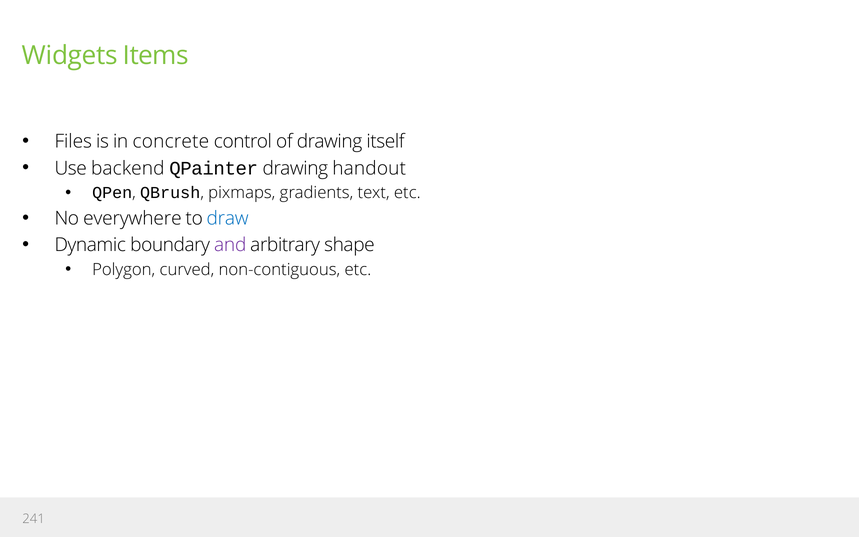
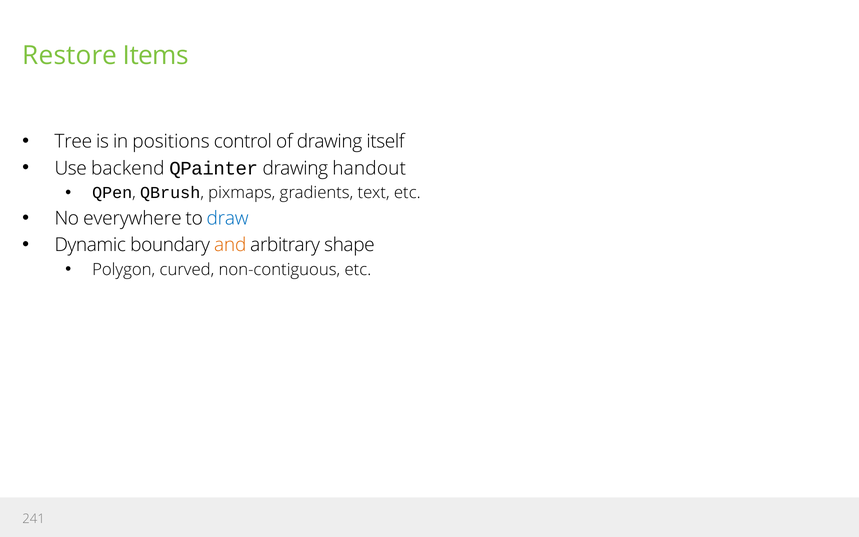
Widgets: Widgets -> Restore (70, 56)
Files: Files -> Tree (73, 142)
concrete: concrete -> positions (171, 142)
and colour: purple -> orange (230, 245)
